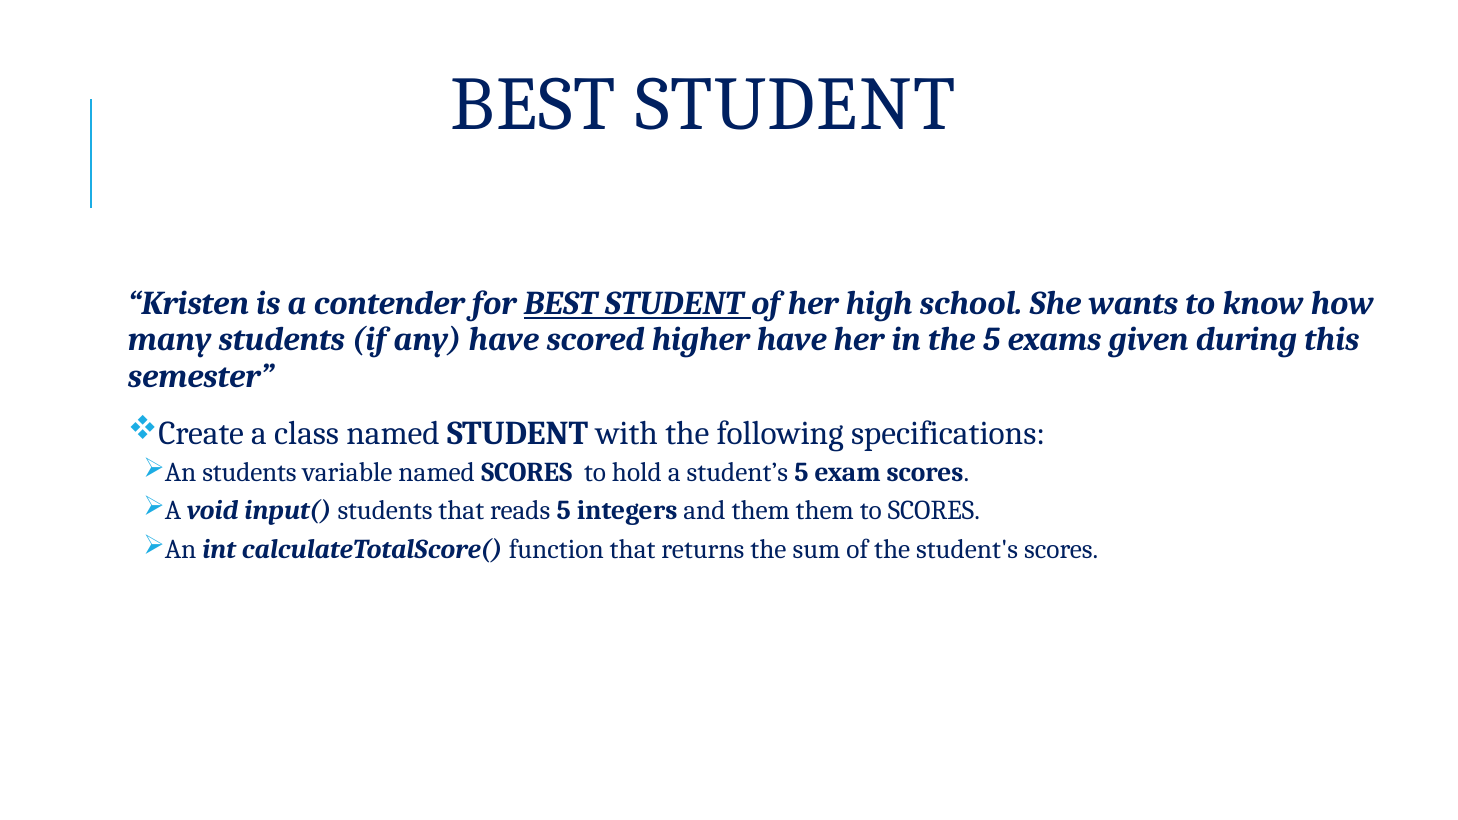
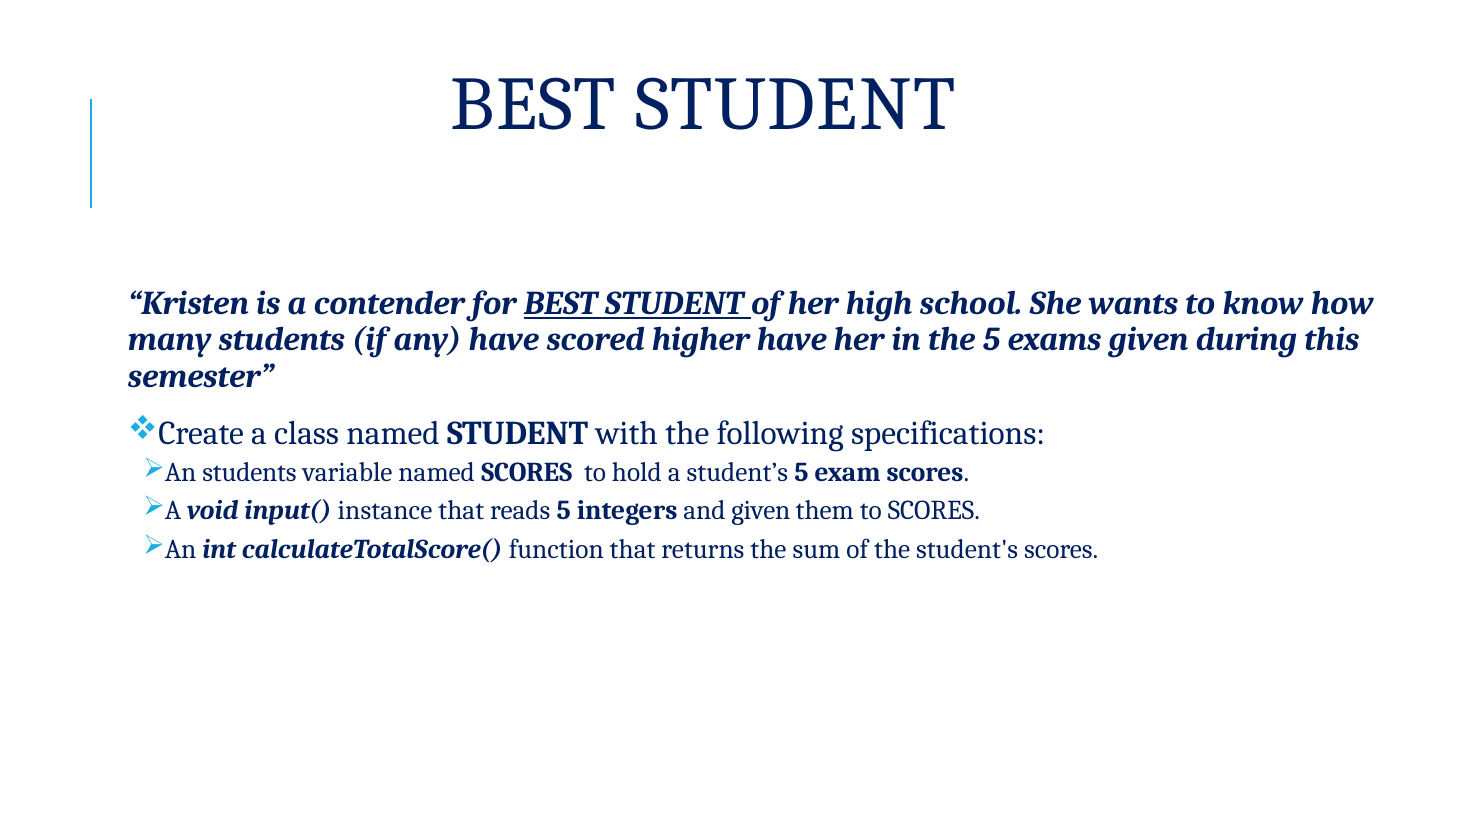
input( students: students -> instance (385, 511)
and them: them -> given (761, 511)
